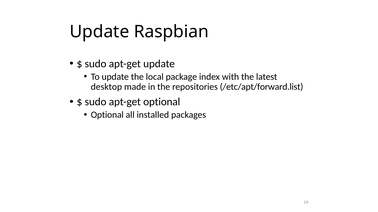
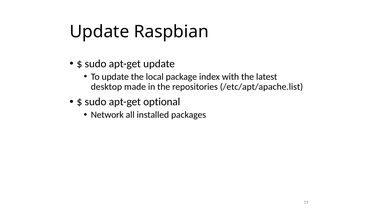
/etc/apt/forward.list: /etc/apt/forward.list -> /etc/apt/apache.list (261, 87)
Optional: Optional -> Network (107, 115)
